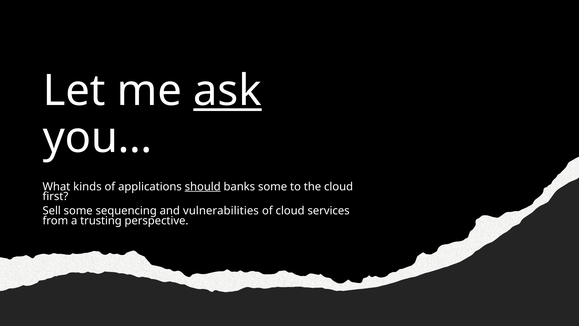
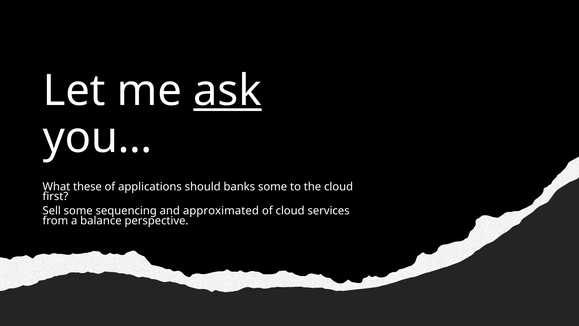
kinds: kinds -> these (87, 186)
should underline: present -> none (203, 186)
vulnerabilities: vulnerabilities -> approximated (221, 211)
trusting: trusting -> balance (101, 220)
